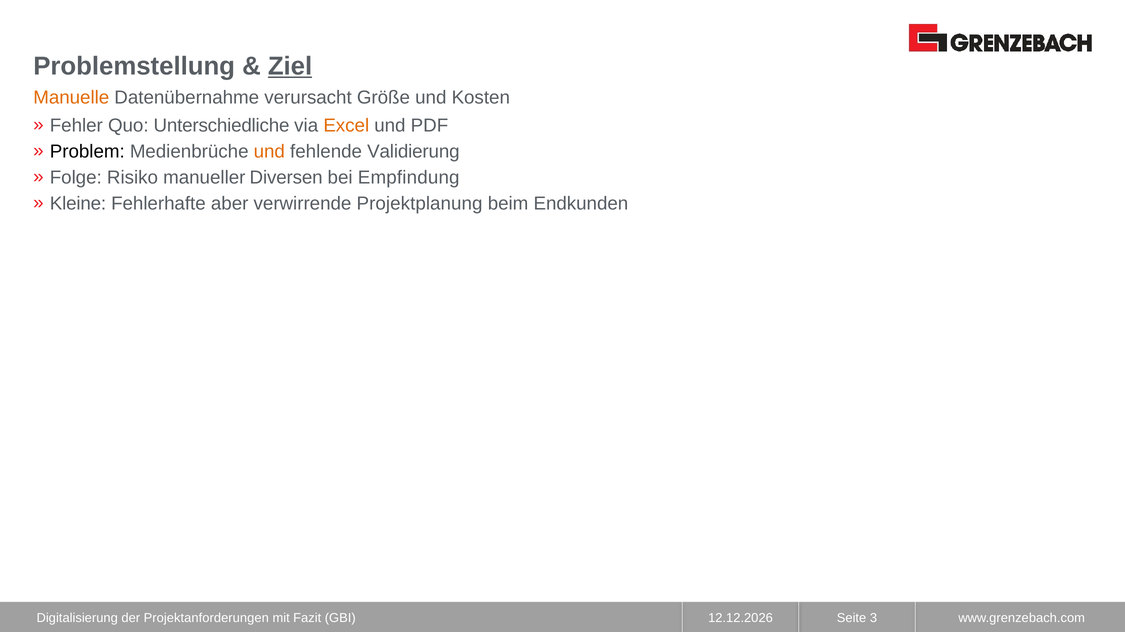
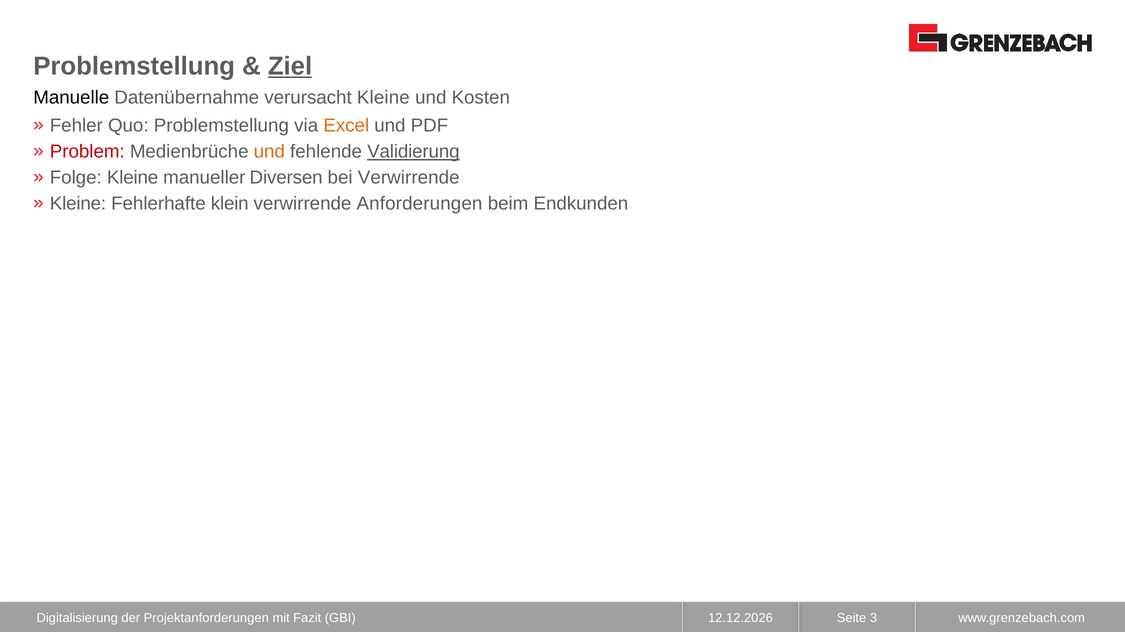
Manuelle colour: orange -> black (71, 98)
verursacht Größe: Größe -> Kleine (383, 98)
Quo Unterschiedliche: Unterschiedliche -> Problemstellung (221, 126)
Problem colour: black -> red (87, 152)
Validierung underline: none -> present (413, 152)
Folge Risiko: Risiko -> Kleine (133, 178)
bei Empfindung: Empfindung -> Verwirrende (409, 178)
aber: aber -> klein (230, 204)
Projektplanung: Projektplanung -> Anforderungen (420, 204)
